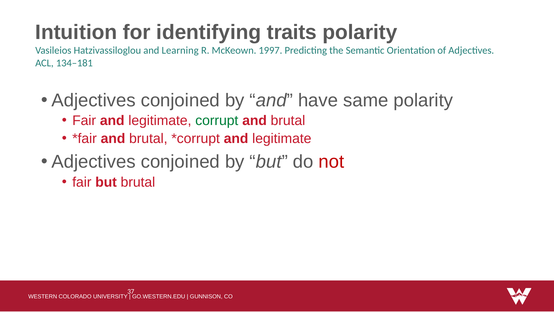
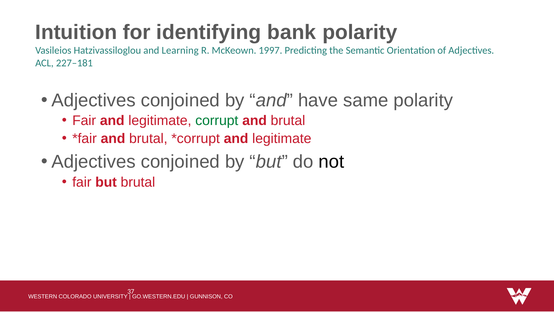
traits: traits -> bank (292, 32)
134–181: 134–181 -> 227–181 (74, 63)
not colour: red -> black (331, 162)
